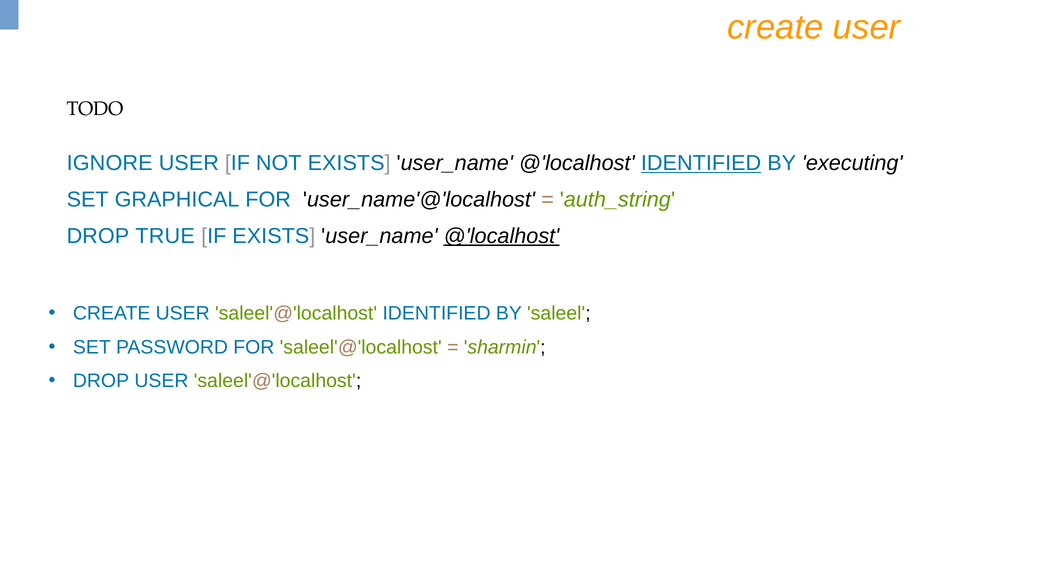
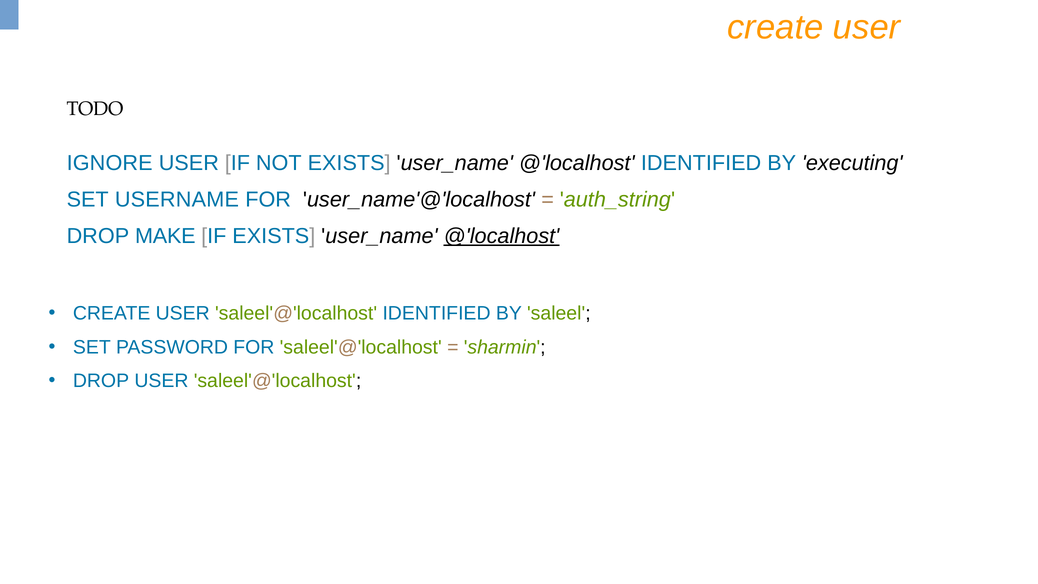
IDENTIFIED underline: present -> none (701, 163)
GRAPHICAL: GRAPHICAL -> USERNAME (177, 199)
TRUE: TRUE -> MAKE (165, 236)
